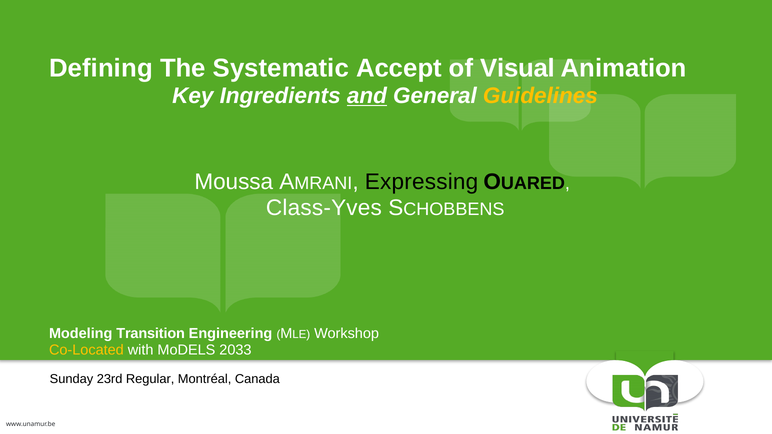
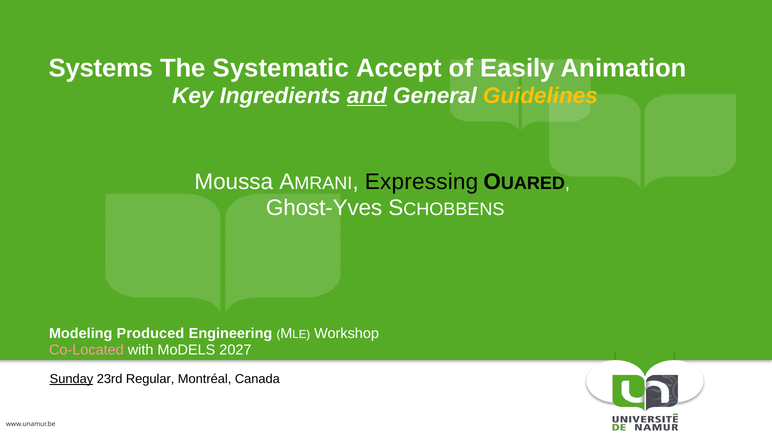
Defining: Defining -> Systems (101, 68)
Visual: Visual -> Easily (517, 68)
Class-Yves: Class-Yves -> Ghost-Yves (324, 208)
Transition: Transition -> Produced (150, 333)
Co-Located colour: yellow -> pink (86, 350)
2033: 2033 -> 2027 (235, 350)
Sunday underline: none -> present (71, 379)
